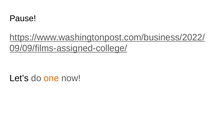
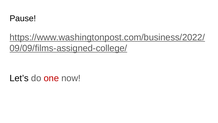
one colour: orange -> red (51, 78)
